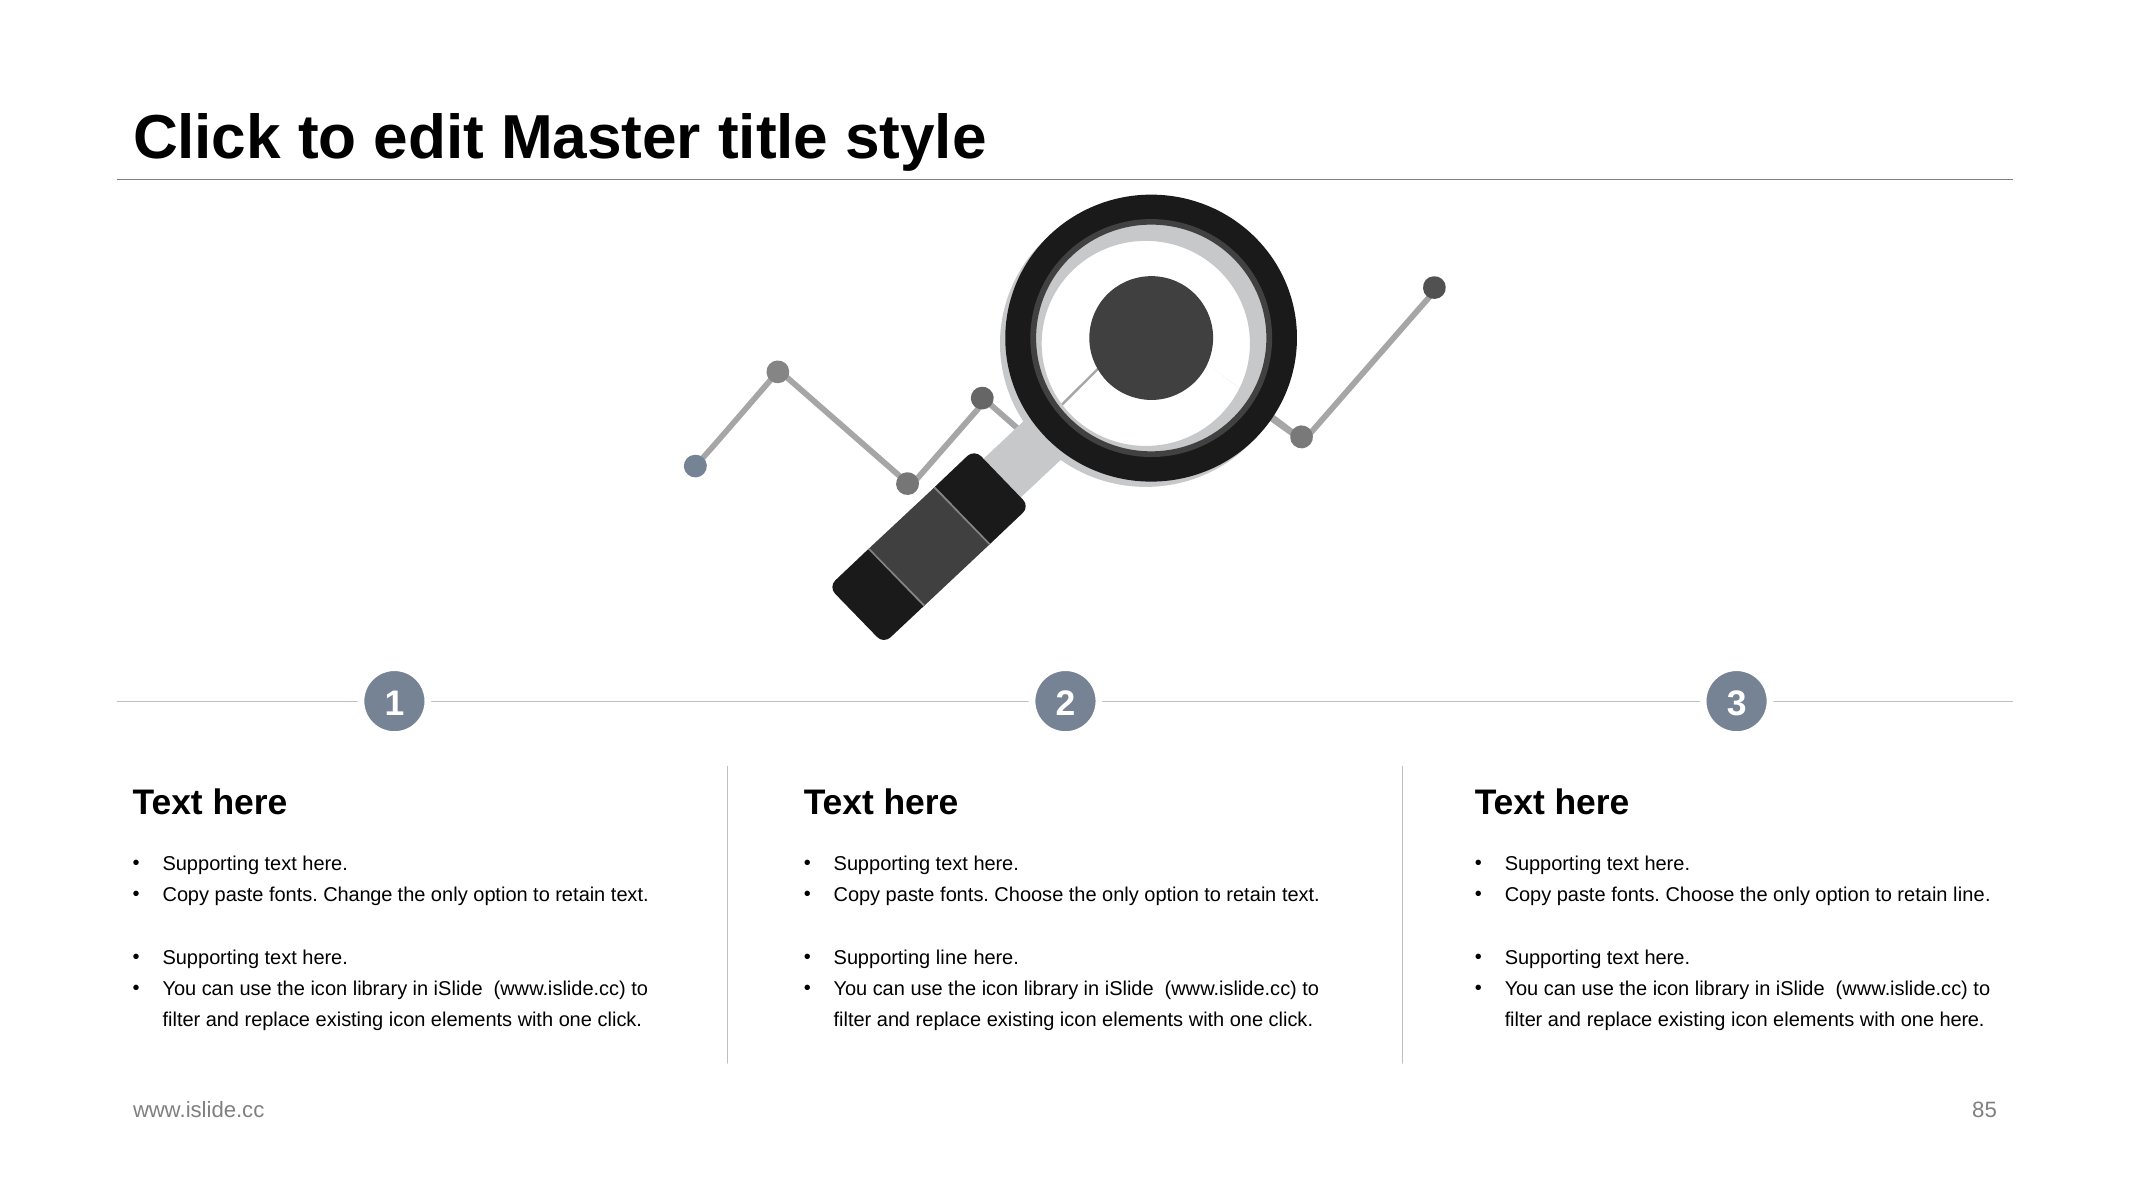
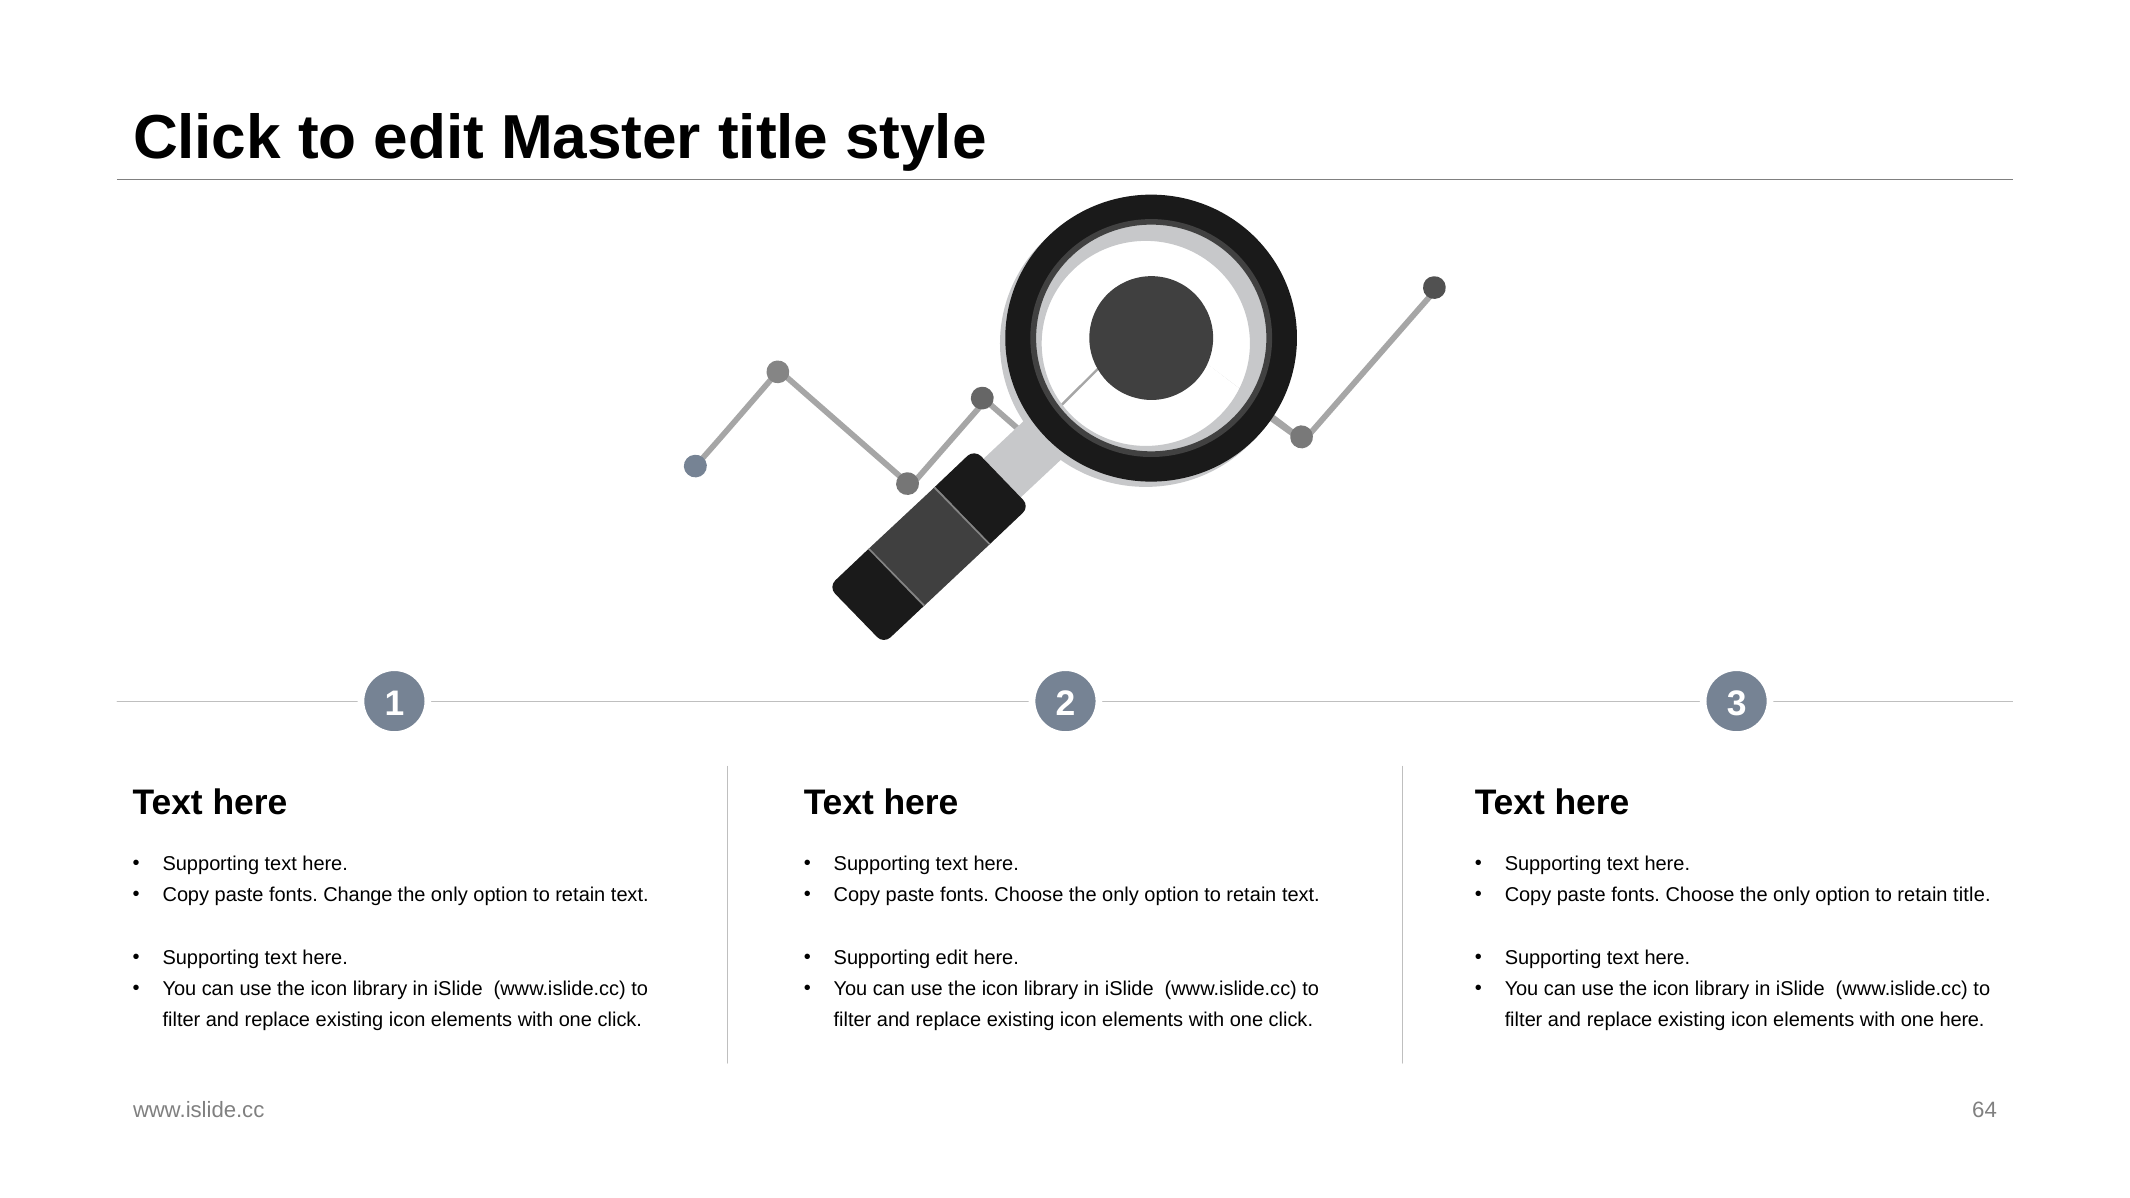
retain line: line -> title (1972, 895)
Supporting line: line -> edit (952, 958)
85: 85 -> 64 (1985, 1110)
